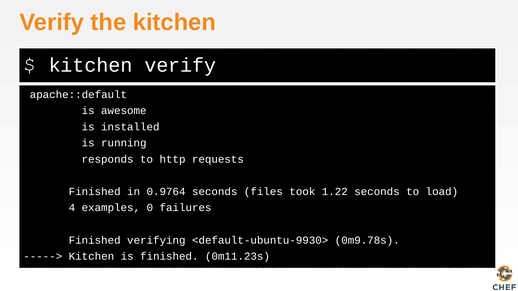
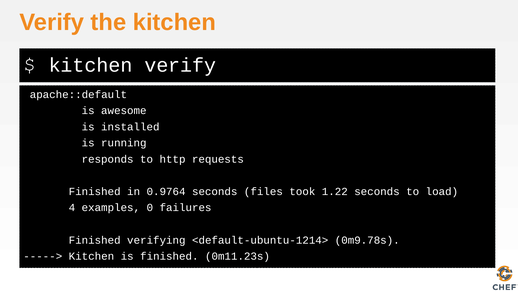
<default-ubuntu-9930>: <default-ubuntu-9930> -> <default-ubuntu-1214> (260, 240)
